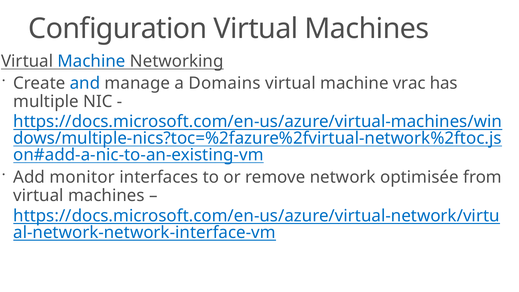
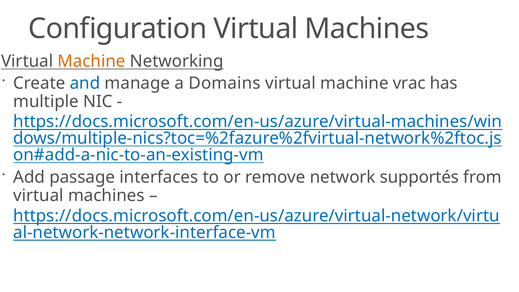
Machine colour: blue -> orange (92, 61)
monitor: monitor -> passage (82, 177)
optimisée: optimisée -> supportés (420, 177)
